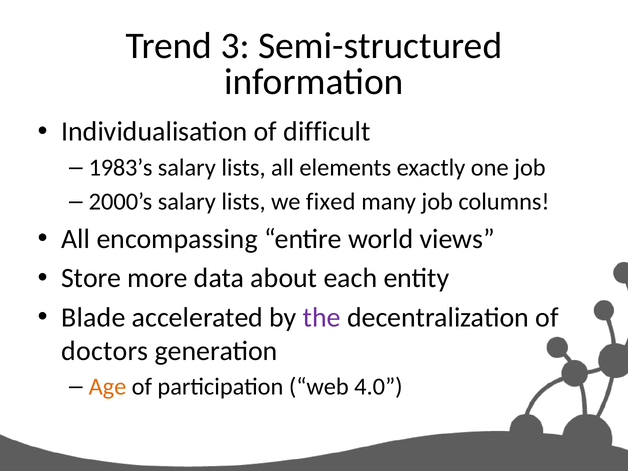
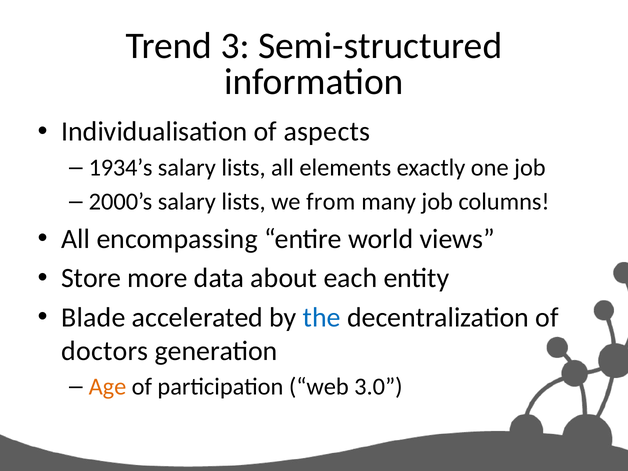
difficult: difficult -> aspects (327, 132)
1983’s: 1983’s -> 1934’s (121, 168)
fixed: fixed -> from (331, 202)
the colour: purple -> blue (322, 317)
4.0: 4.0 -> 3.0 (378, 387)
